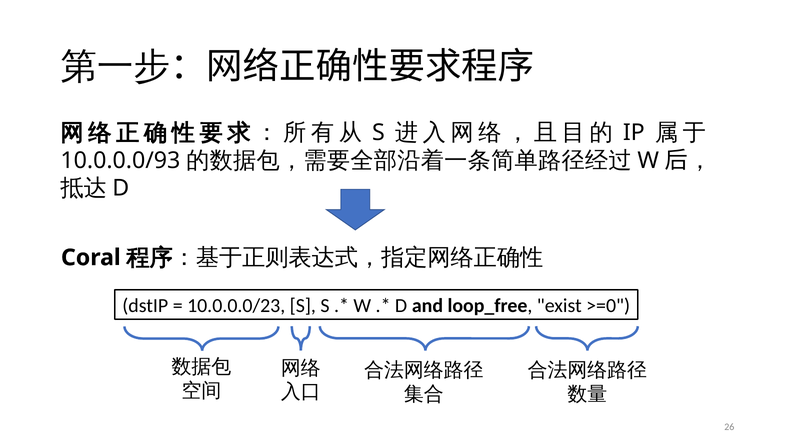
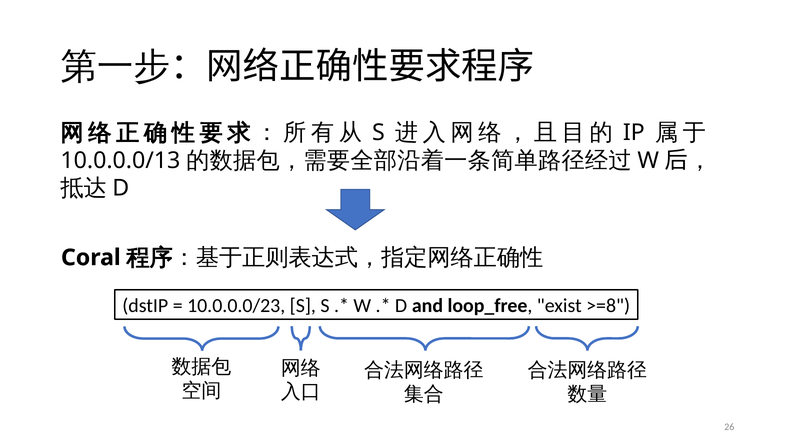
10.0.0.0/93: 10.0.0.0/93 -> 10.0.0.0/13 (120, 161)
>=0: >=0 -> >=8 (608, 306)
